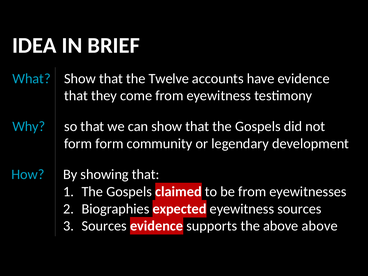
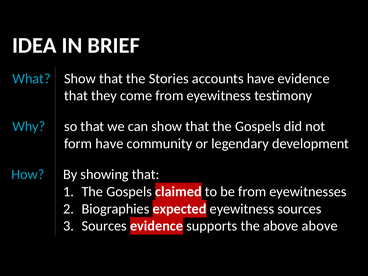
Twelve: Twelve -> Stories (169, 79)
form form: form -> have (109, 144)
